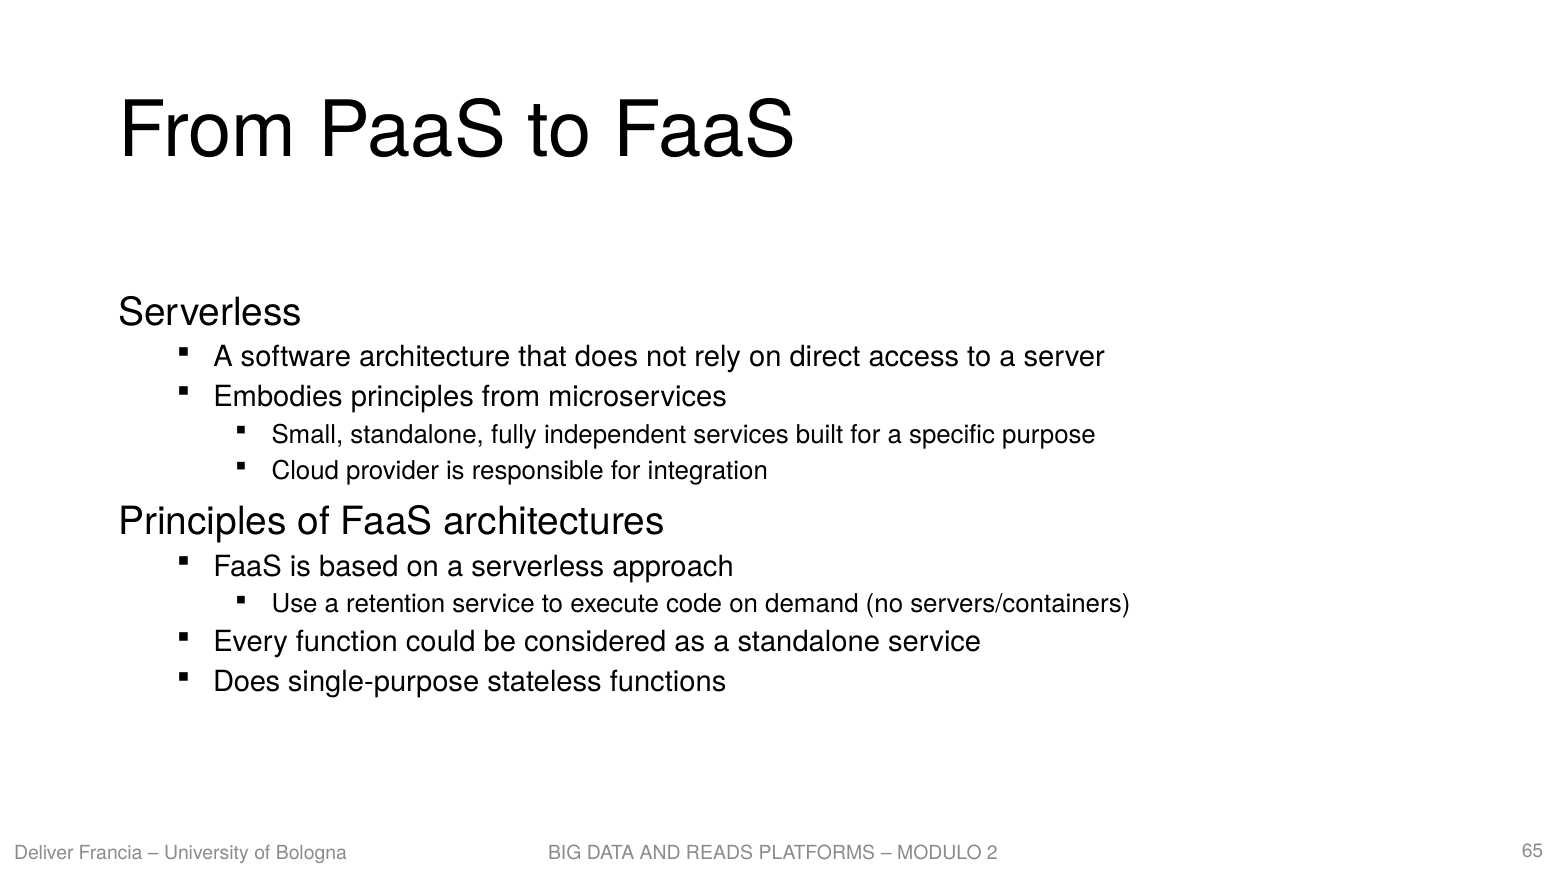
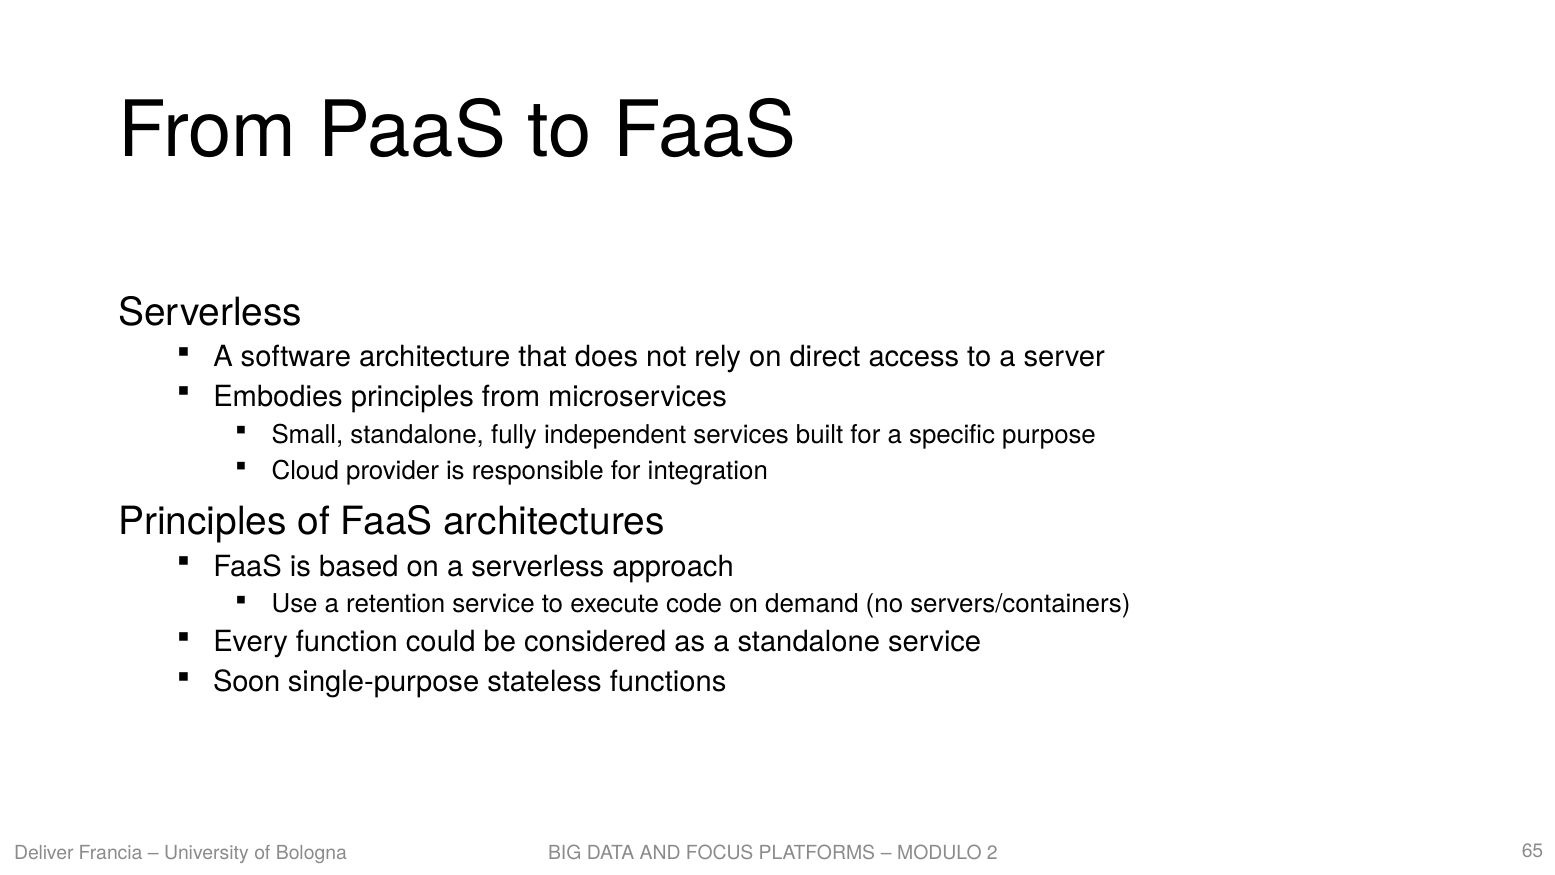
Does: Does -> Soon (247, 682)
READS: READS -> FOCUS (720, 853)
